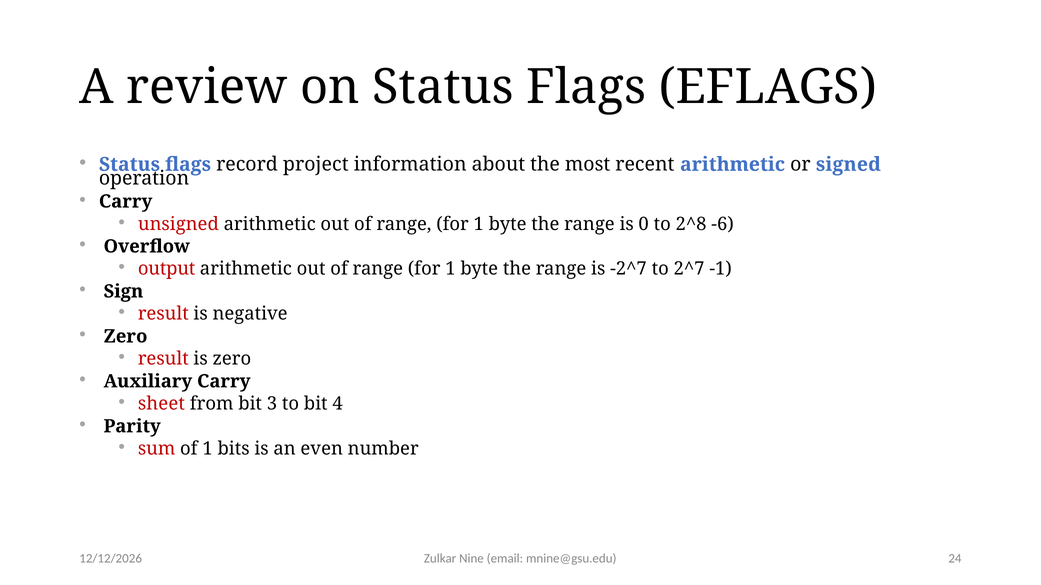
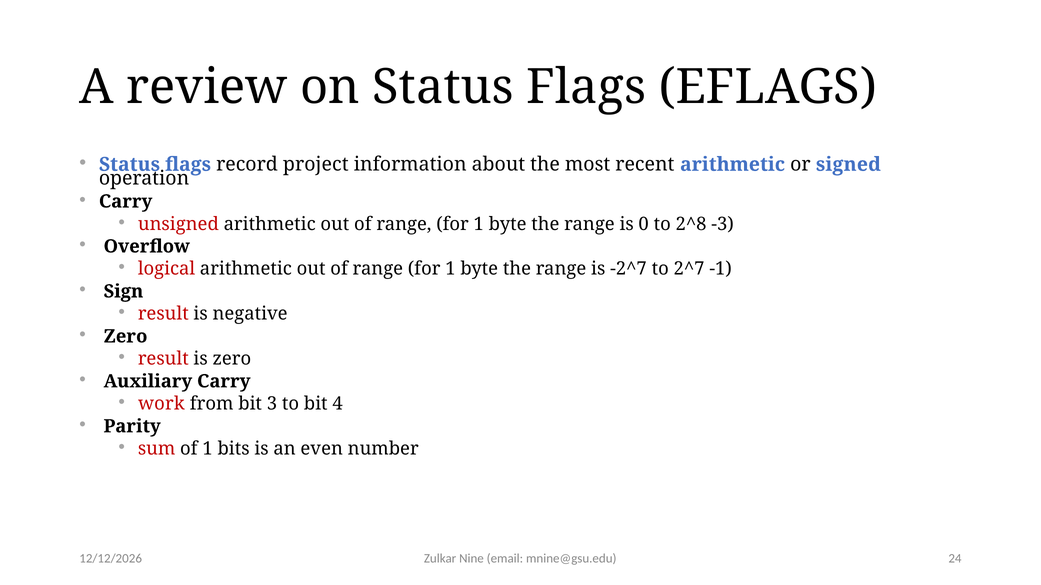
-6: -6 -> -3 (723, 224)
output: output -> logical (167, 269)
sheet: sheet -> work (161, 404)
